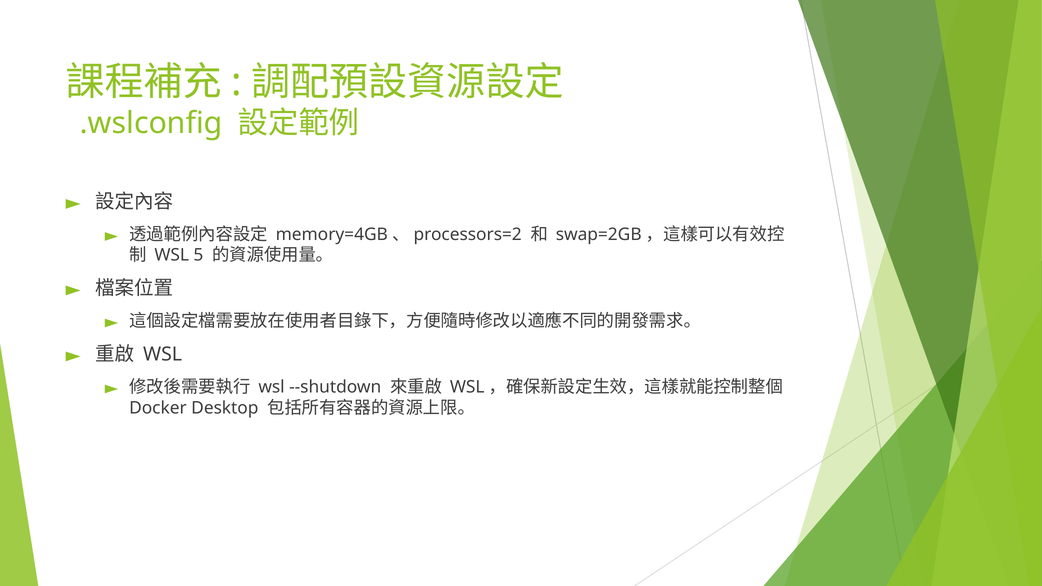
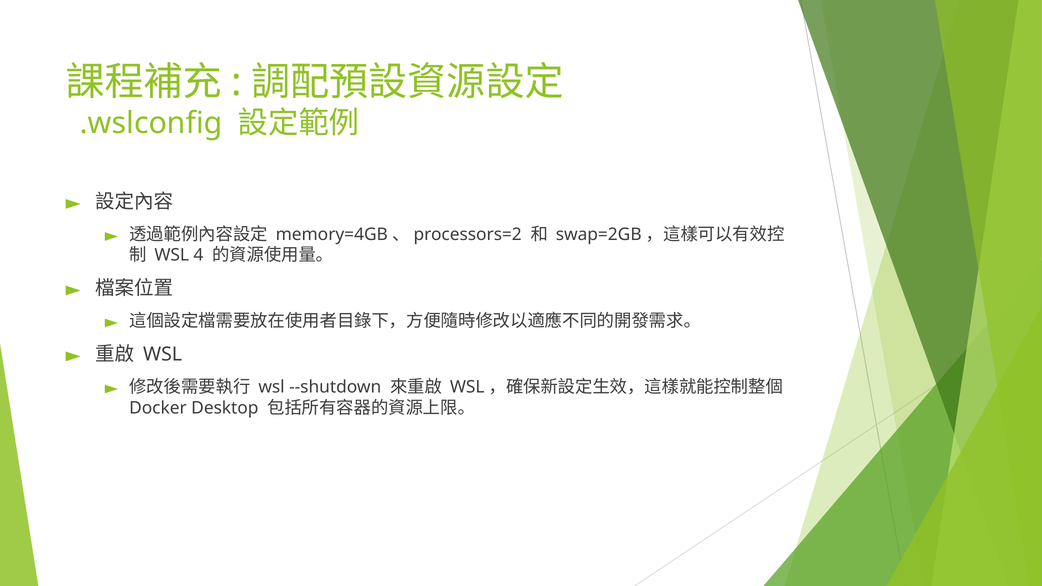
5: 5 -> 4 (198, 255)
